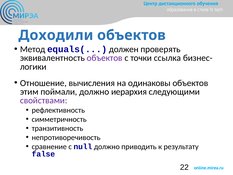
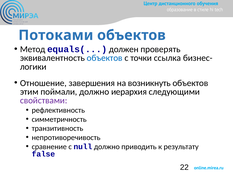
Доходили: Доходили -> Потоками (56, 35)
объектов colour: purple -> blue (105, 58)
вычисления: вычисления -> завершения (92, 83)
одинаковы: одинаковы -> возникнуть (149, 83)
